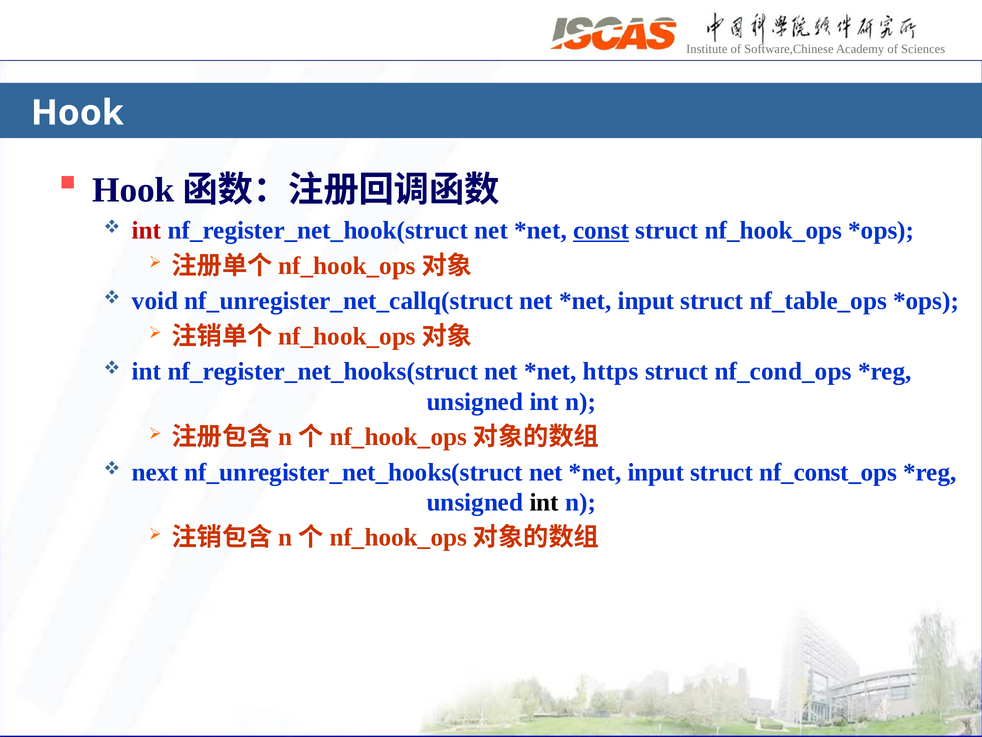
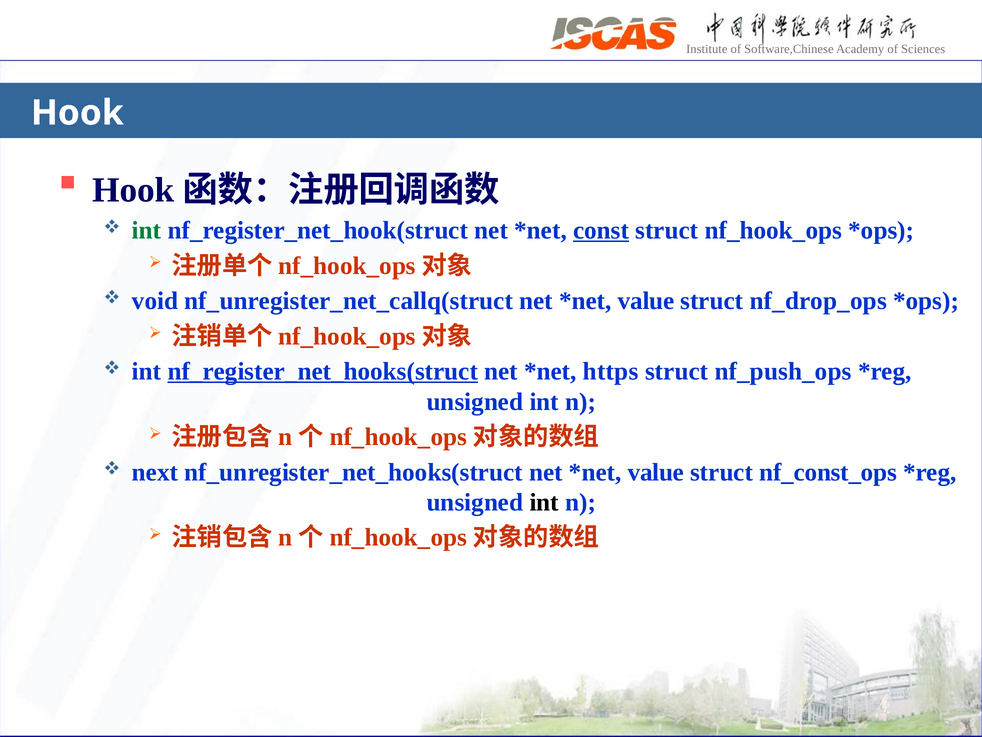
int colour: red -> green (147, 230)
input: input -> value (646, 301)
nf_table_ops: nf_table_ops -> nf_drop_ops (818, 301)
nf_register_net_hooks(struct underline: none -> present (323, 371)
nf_cond_ops: nf_cond_ops -> nf_push_ops (783, 371)
input: input -> value (656, 472)
